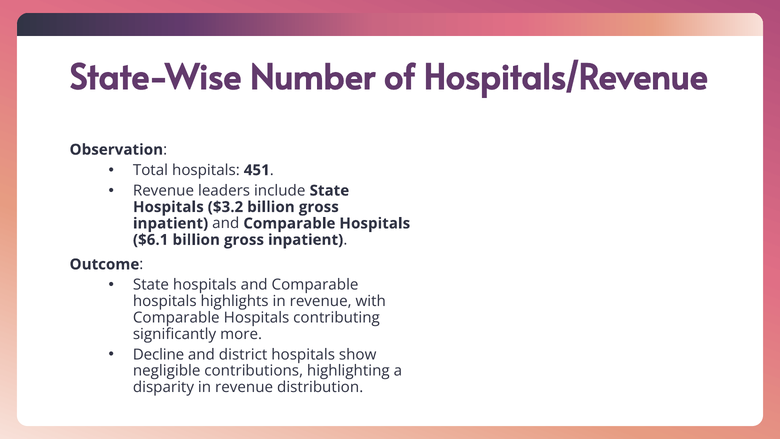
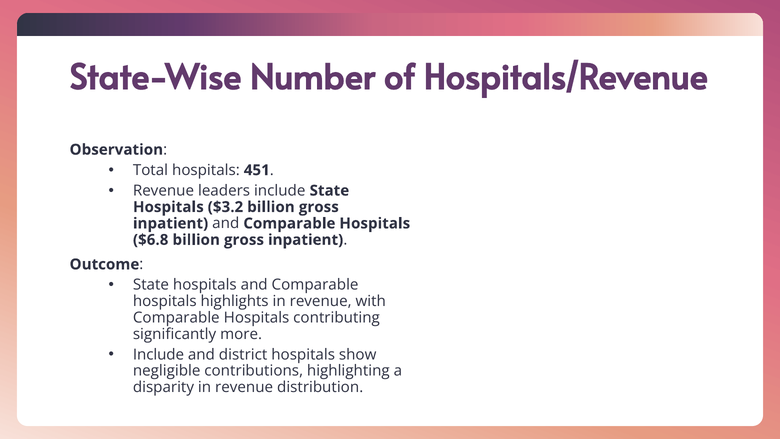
$6.1: $6.1 -> $6.8 (151, 240)
Decline: Decline -> Include (158, 354)
